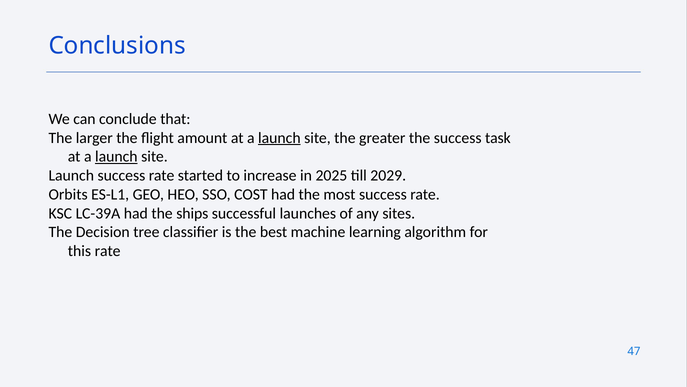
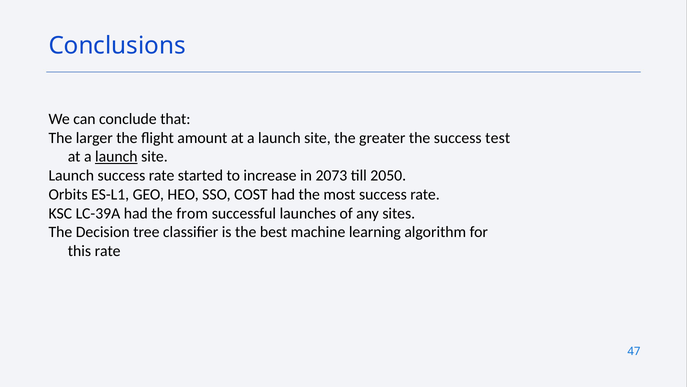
launch underline: present -> none (279, 138)
task: task -> test (498, 138)
2025: 2025 -> 2073 (331, 175)
2029: 2029 -> 2050 (388, 175)
ships: ships -> from (192, 213)
